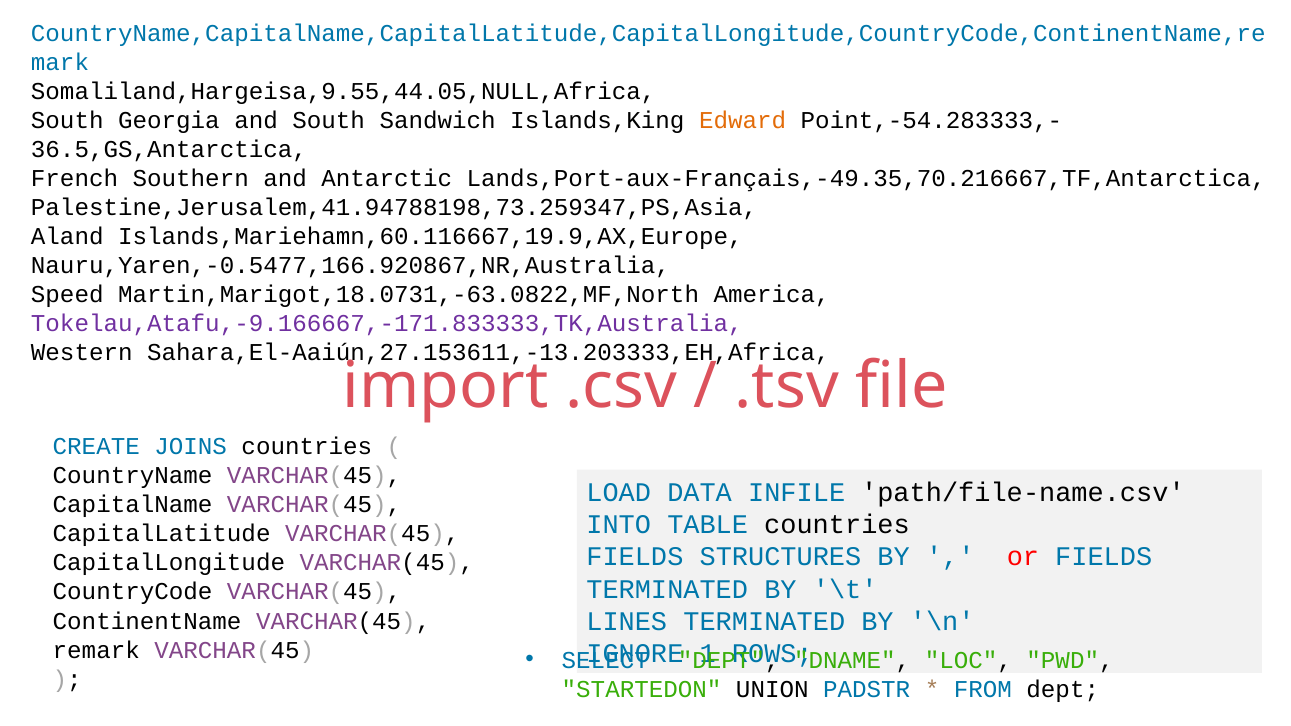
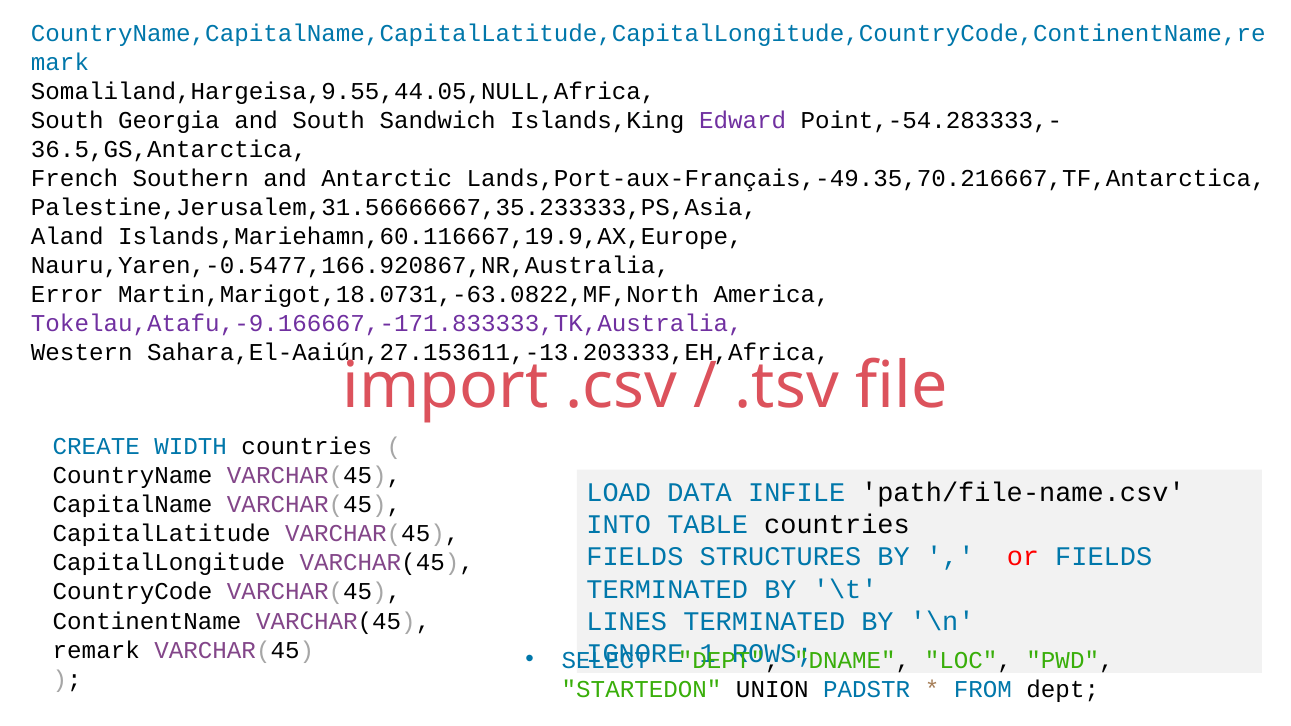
Edward colour: orange -> purple (743, 120)
Palestine,Jerusalem,41.94788198,73.259347,PS,Asia: Palestine,Jerusalem,41.94788198,73.259347,PS,Asia -> Palestine,Jerusalem,31.56666667,35.233333,PS,Asia (394, 208)
Speed: Speed -> Error (67, 295)
JOINS: JOINS -> WIDTH (191, 447)
